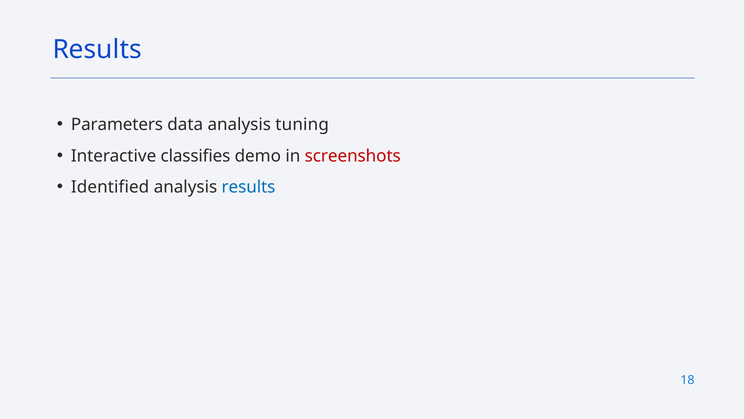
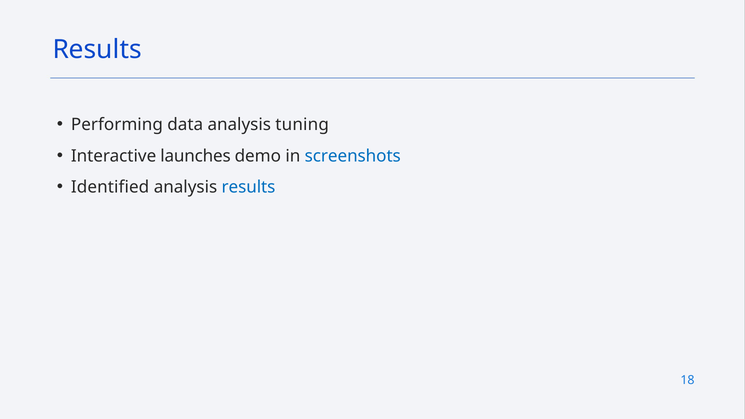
Parameters: Parameters -> Performing (117, 125)
classifies: classifies -> launches (195, 156)
screenshots colour: red -> blue (353, 156)
